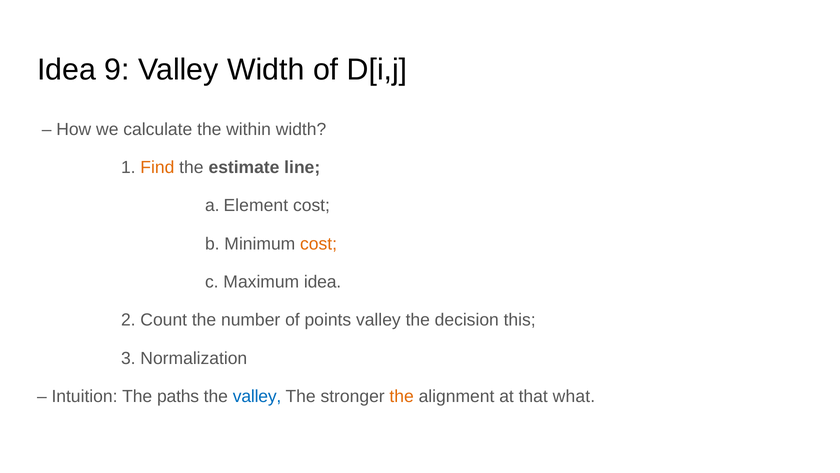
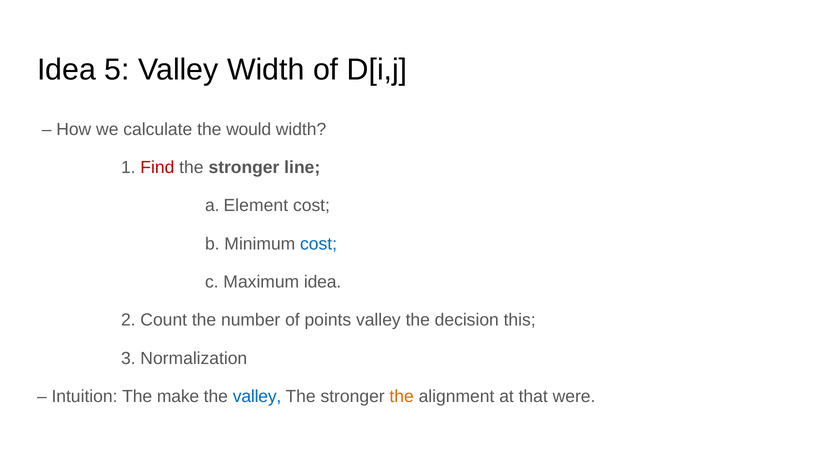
9: 9 -> 5 (117, 70)
within: within -> would (249, 129)
Find colour: orange -> red (157, 167)
estimate: estimate -> stronger (244, 167)
cost colour: orange -> blue (319, 244)
paths: paths -> make (178, 396)
what: what -> were (574, 396)
